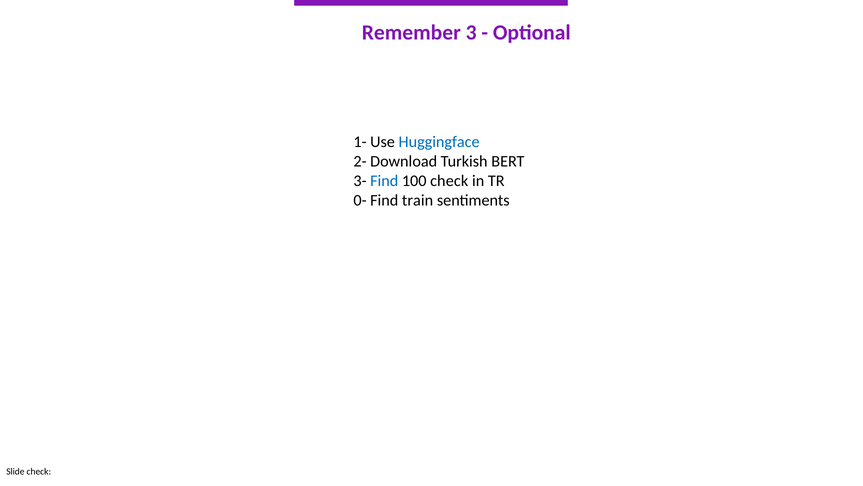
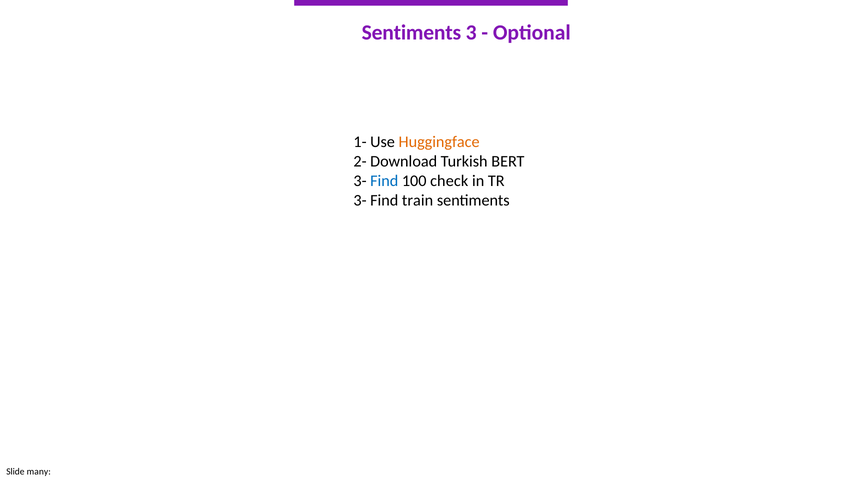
Remember: Remember -> Sentiments (411, 32)
Huggingface colour: blue -> orange (439, 142)
0-: 0- -> 3- (360, 200)
Slide check: check -> many (39, 471)
